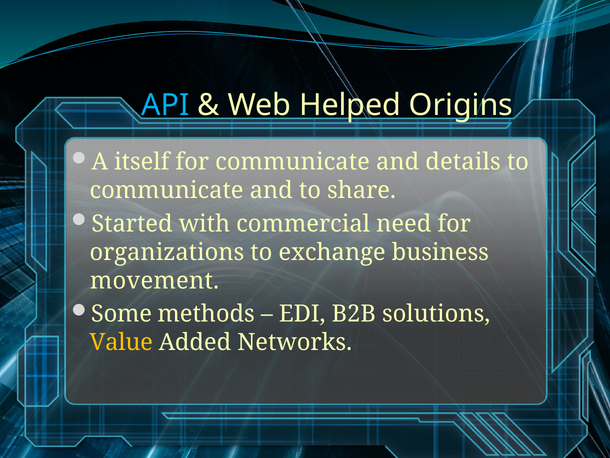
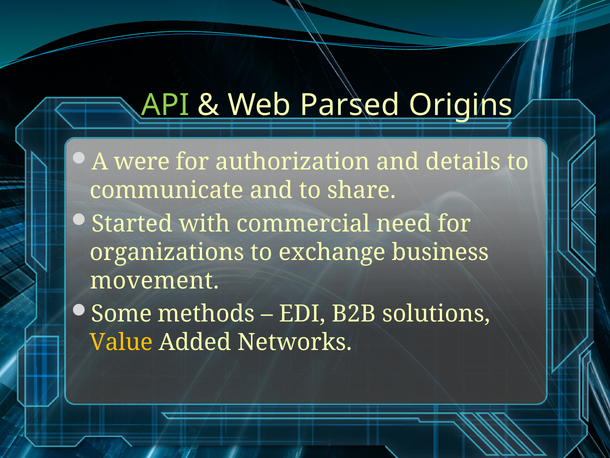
API colour: light blue -> light green (165, 105)
Helped: Helped -> Parsed (350, 105)
itself: itself -> were (142, 162)
for communicate: communicate -> authorization (293, 162)
